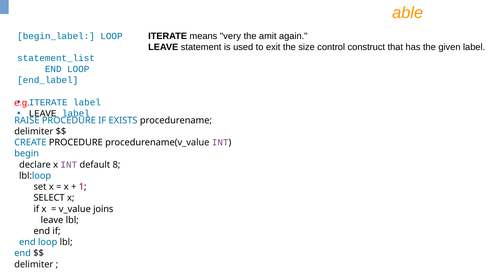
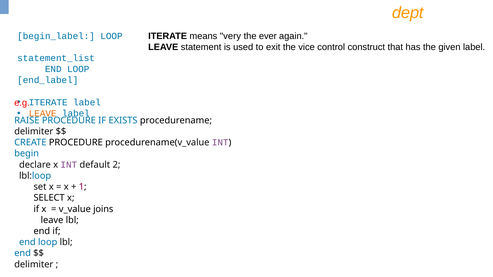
able: able -> dept (408, 13)
amit: amit -> ever (268, 36)
size: size -> vice (307, 47)
LEAVE colour: black -> orange (43, 114)
8: 8 -> 2 (116, 165)
